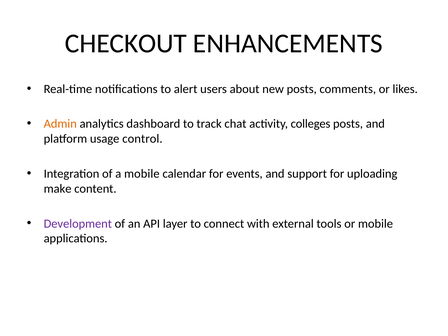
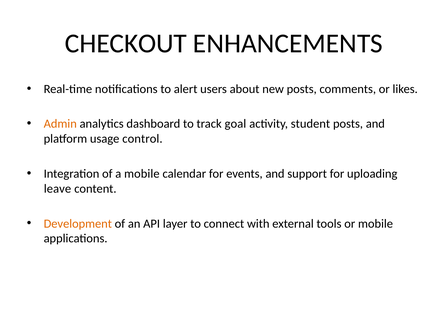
chat: chat -> goal (235, 124)
colleges: colleges -> student (310, 124)
make: make -> leave (58, 189)
Development colour: purple -> orange (78, 224)
